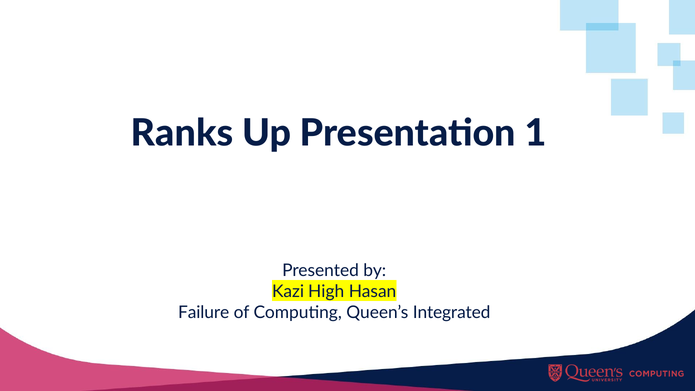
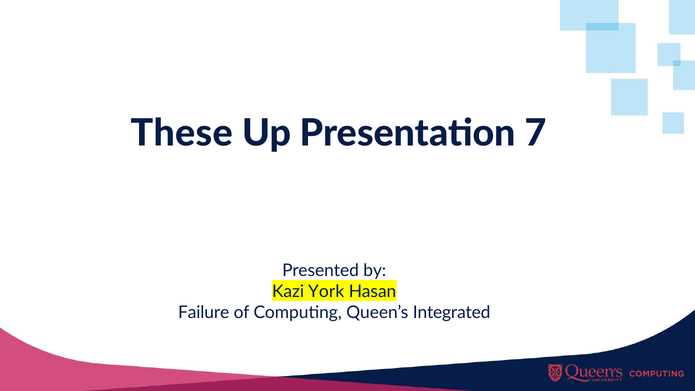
Ranks: Ranks -> These (182, 133)
Presentation 1: 1 -> 7 (536, 133)
High: High -> York (326, 292)
